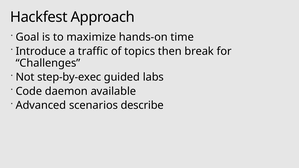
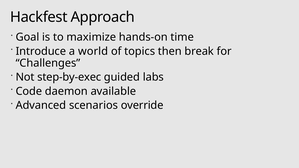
traffic: traffic -> world (93, 51)
describe: describe -> override (142, 105)
